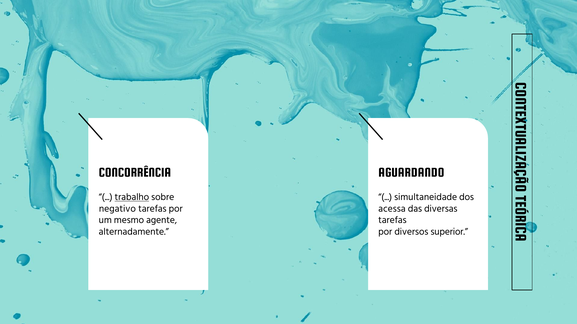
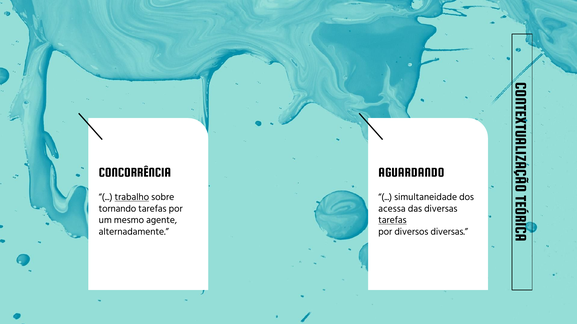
negativo: negativo -> tornando (117, 209)
tarefas underline: none -> present (392, 220)
diversos superior: superior -> diversas (449, 232)
